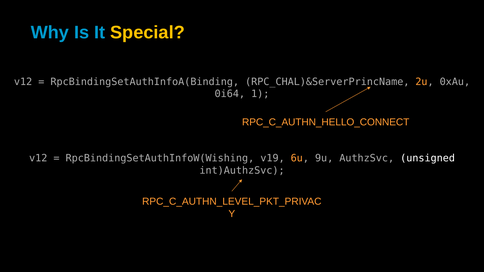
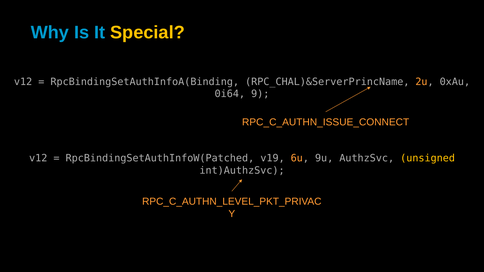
1: 1 -> 9 (260, 94)
RPC_C_AUTHN_HELLO_CONNECT: RPC_C_AUTHN_HELLO_CONNECT -> RPC_C_AUTHN_ISSUE_CONNECT (326, 122)
RpcBindingSetAuthInfoW(Wishing: RpcBindingSetAuthInfoW(Wishing -> RpcBindingSetAuthInfoW(Patched (160, 158)
unsigned colour: white -> yellow (428, 158)
